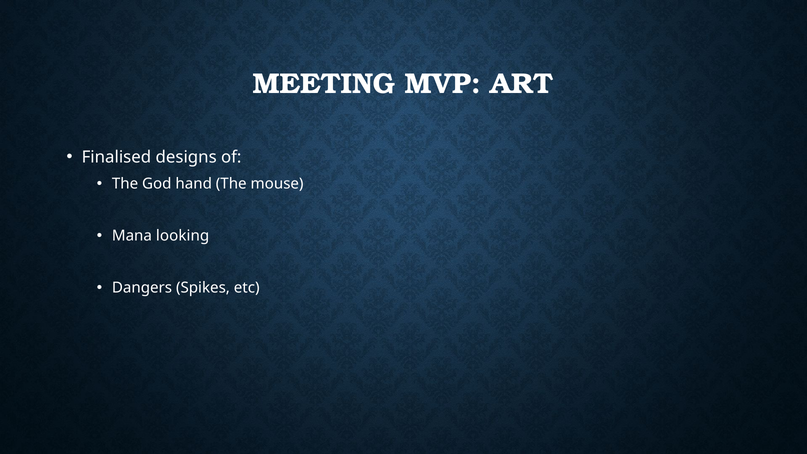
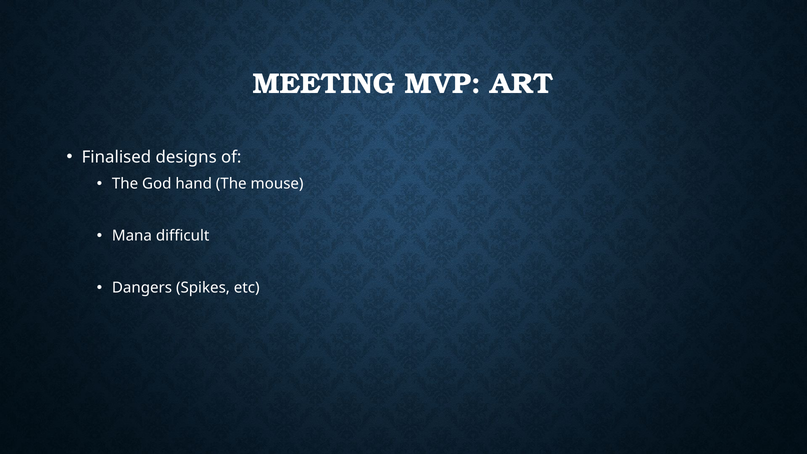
looking: looking -> difficult (183, 236)
